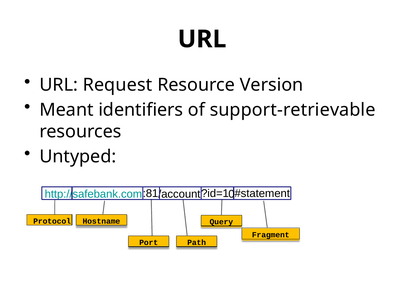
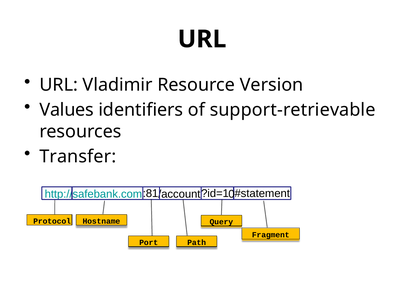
Request: Request -> Vladimir (118, 85)
Meant: Meant -> Values (67, 110)
Untyped: Untyped -> Transfer (78, 157)
